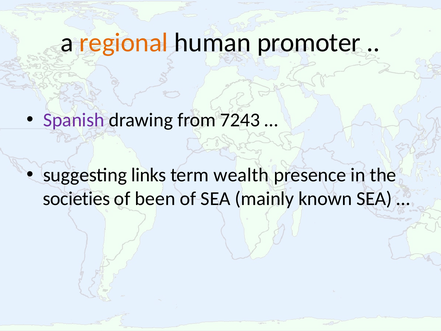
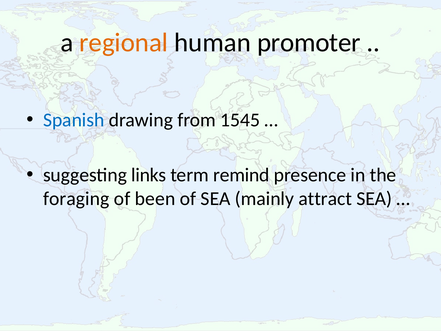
Spanish colour: purple -> blue (74, 120)
7243: 7243 -> 1545 (240, 120)
wealth: wealth -> remind (241, 175)
societies: societies -> foraging (76, 198)
known: known -> attract (325, 198)
